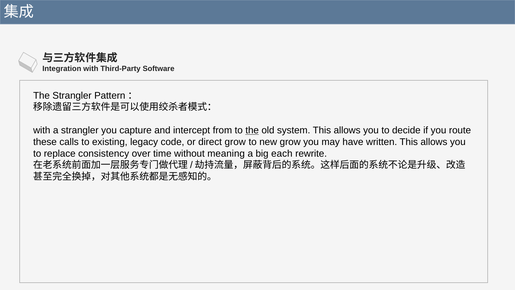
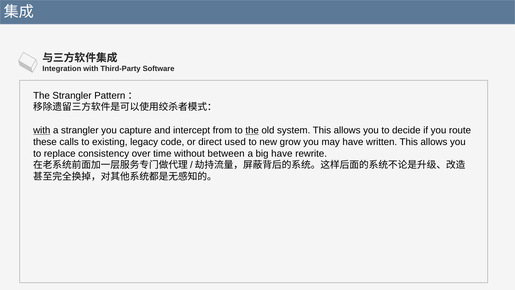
with underline: none -> present (42, 130)
direct grow: grow -> used (235, 142)
meaning: meaning -> between (226, 153)
big each: each -> have (282, 153)
